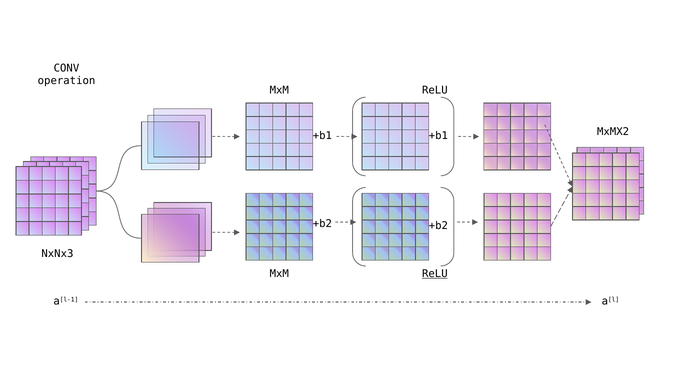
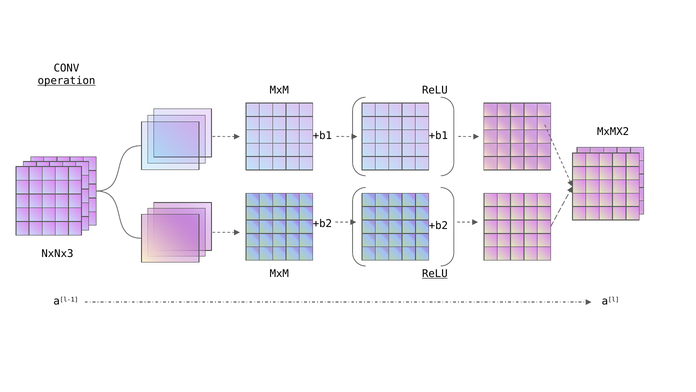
operation underline: none -> present (67, 81)
